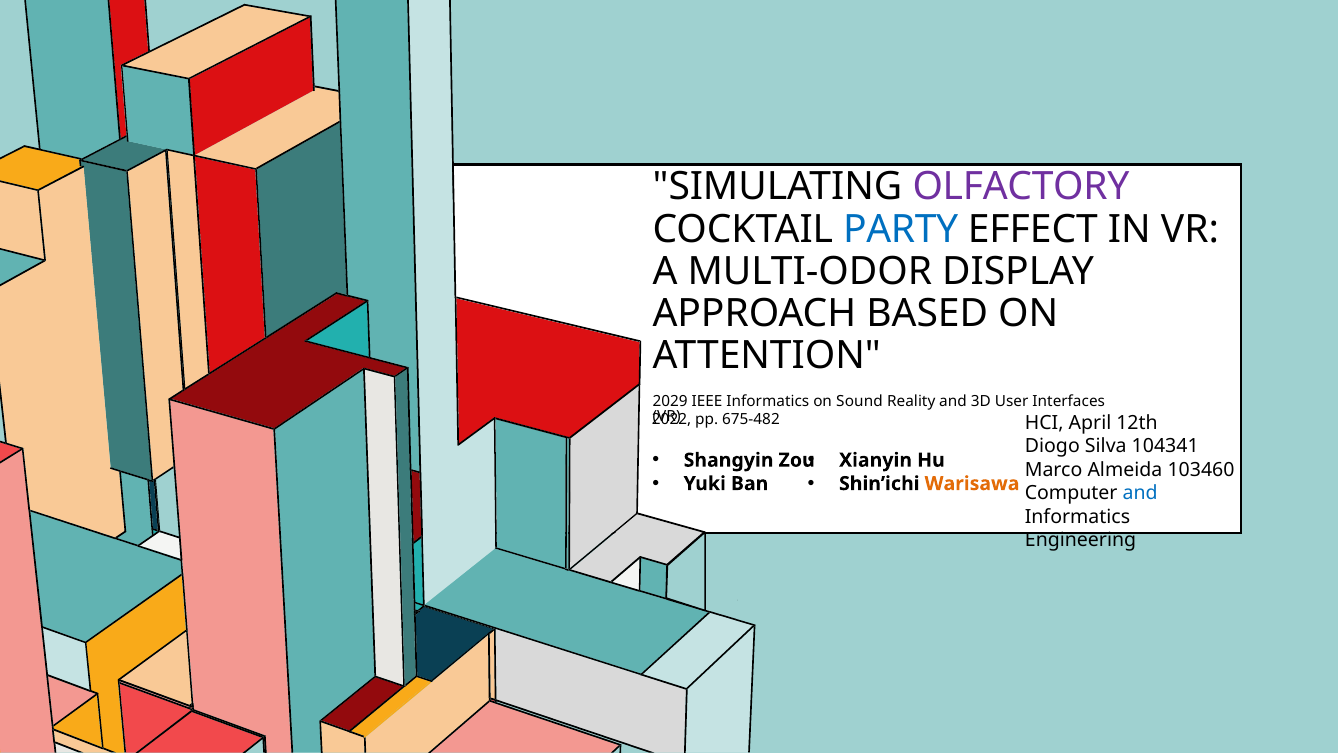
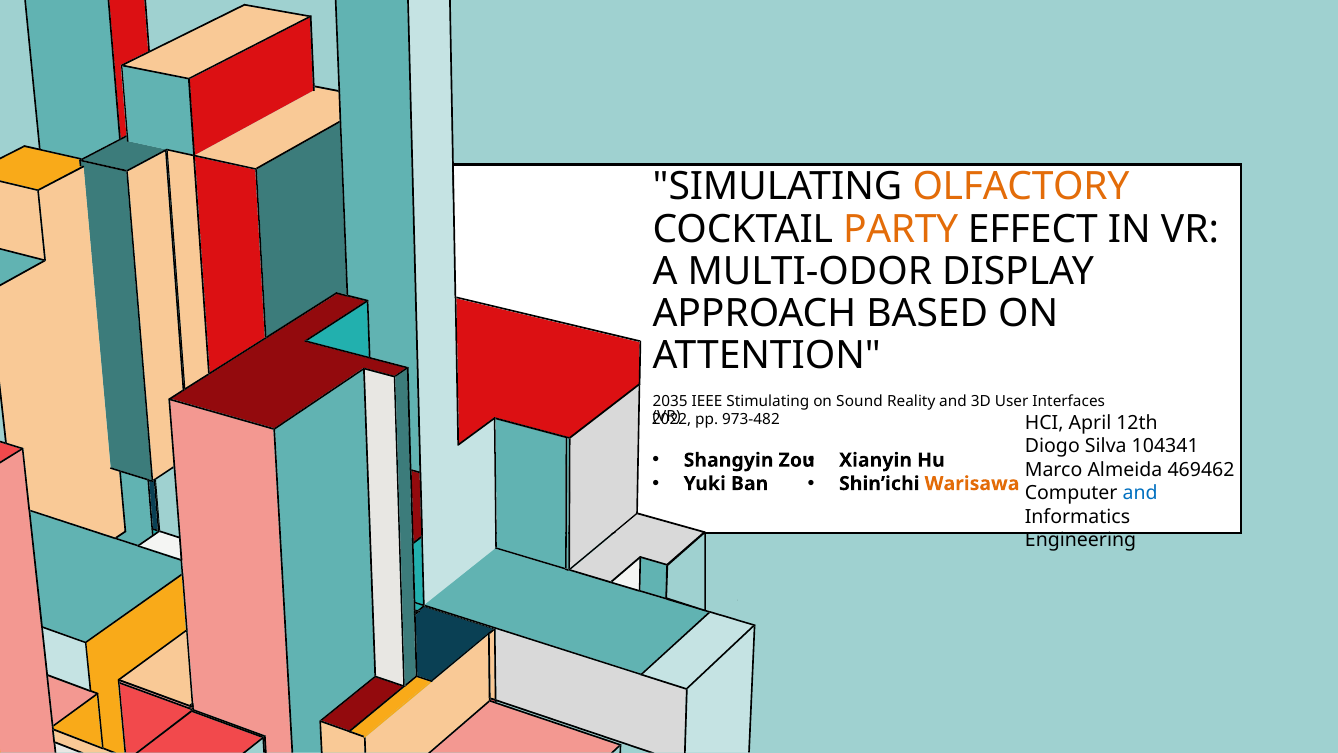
OLFACTORY colour: purple -> orange (1021, 187)
PARTY colour: blue -> orange (901, 229)
2029: 2029 -> 2035 (670, 401)
IEEE Informatics: Informatics -> Stimulating (768, 401)
675-482: 675-482 -> 973-482 (751, 419)
103460: 103460 -> 469462 (1201, 470)
